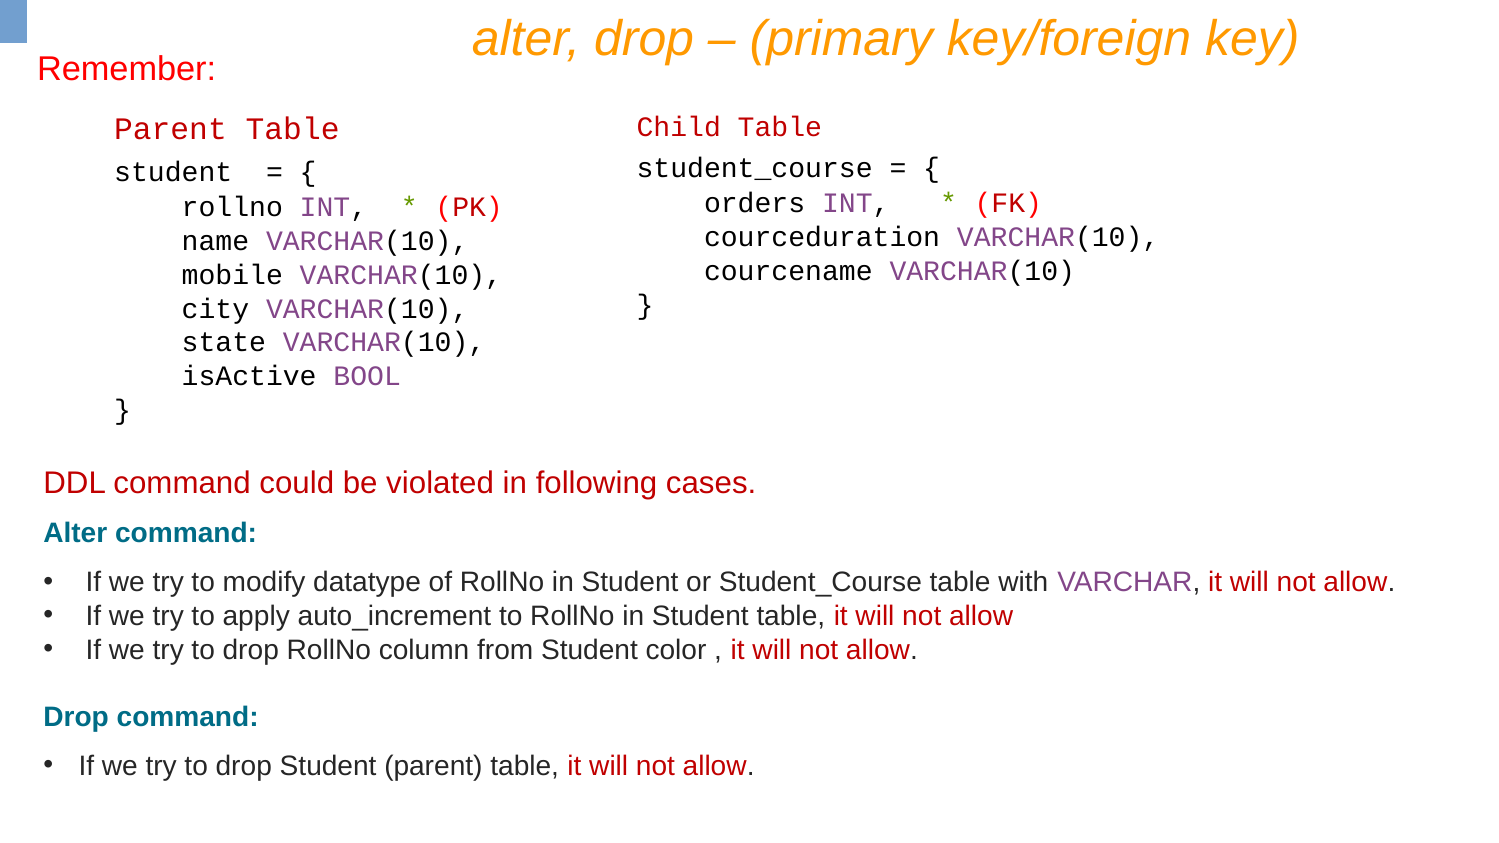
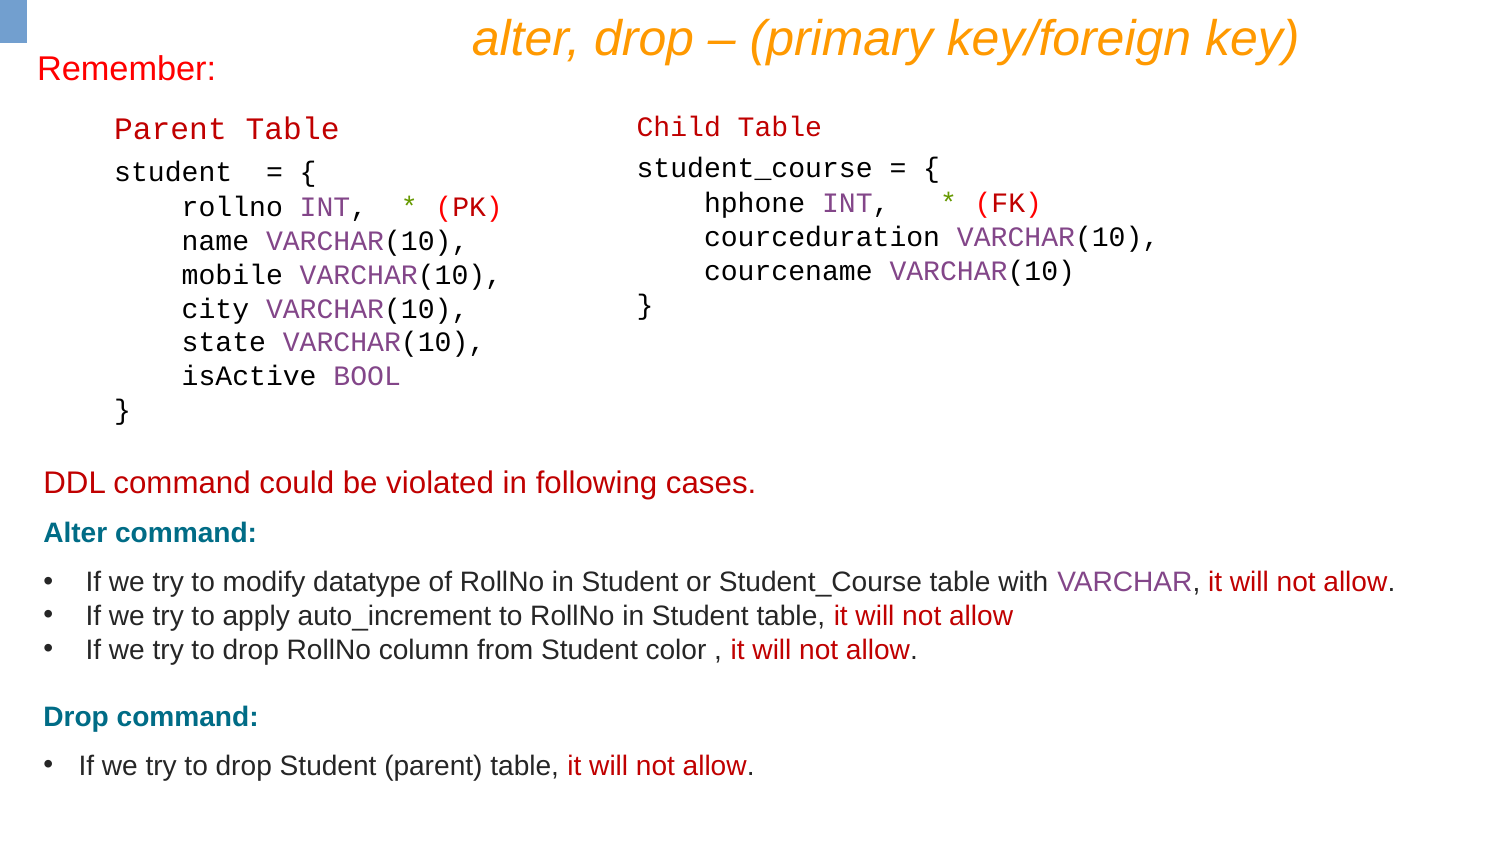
orders: orders -> hphone (755, 204)
